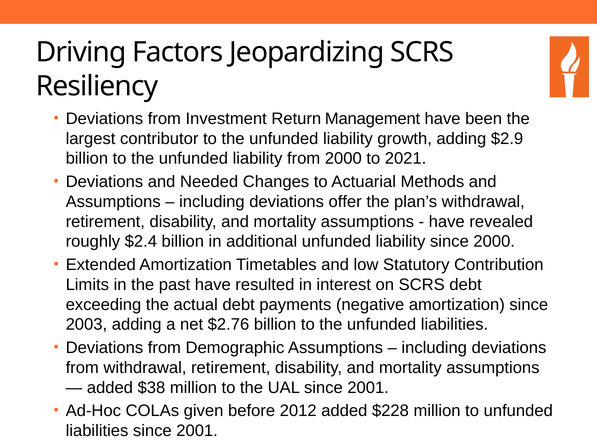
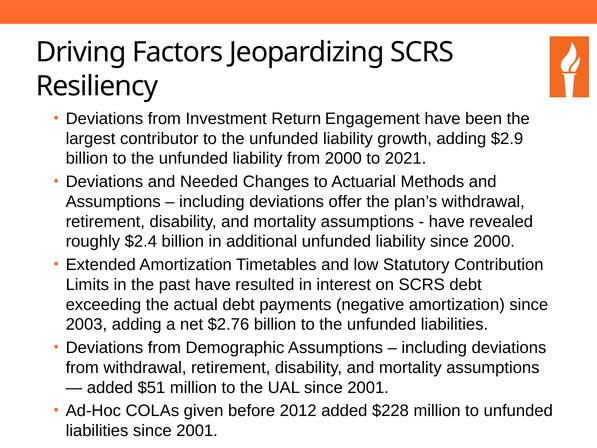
Management: Management -> Engagement (372, 119)
$38: $38 -> $51 (151, 387)
